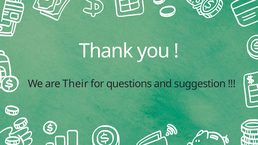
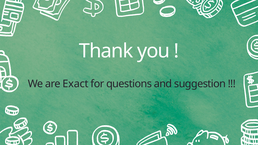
Their: Their -> Exact (76, 84)
